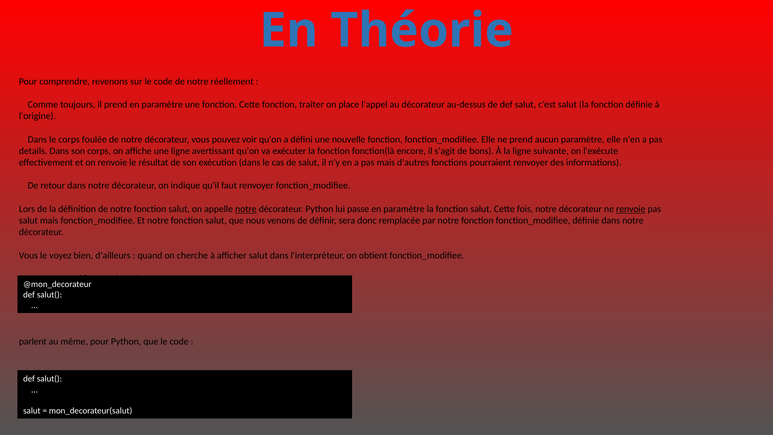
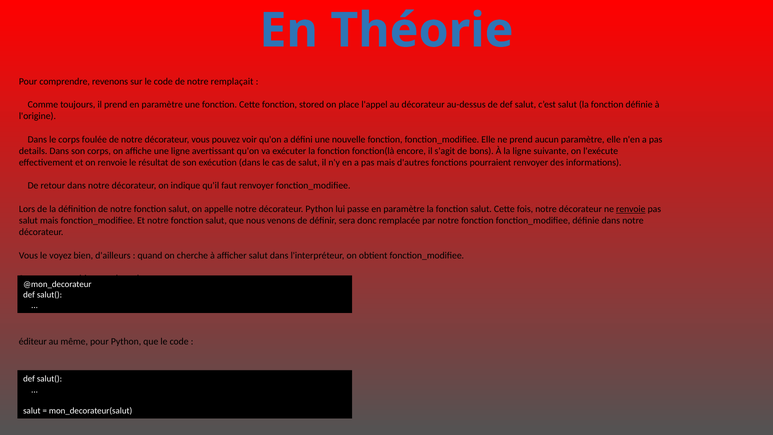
réellement: réellement -> remplaçait (232, 81)
traiter: traiter -> stored (312, 105)
notre underline: present -> none (246, 209)
parlent: parlent -> éditeur (33, 341)
